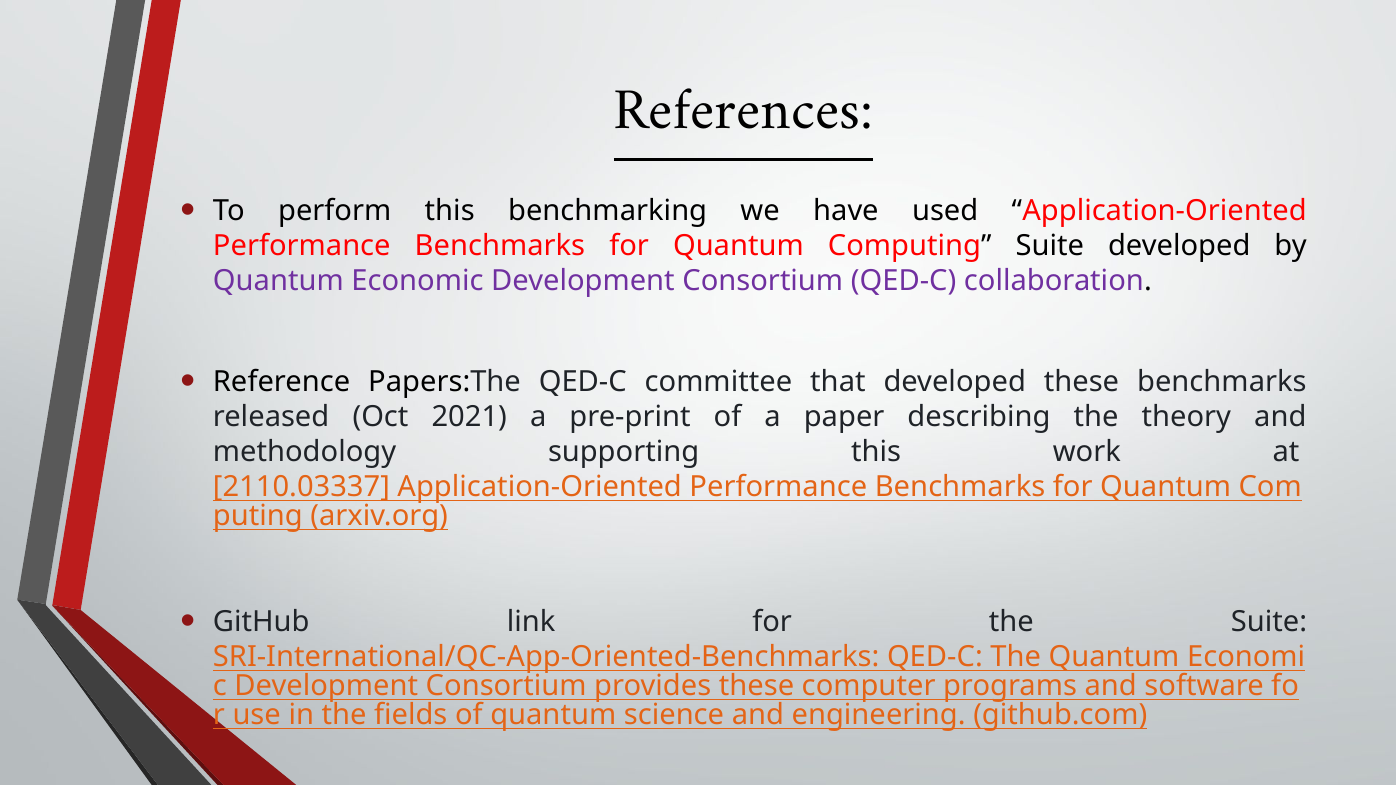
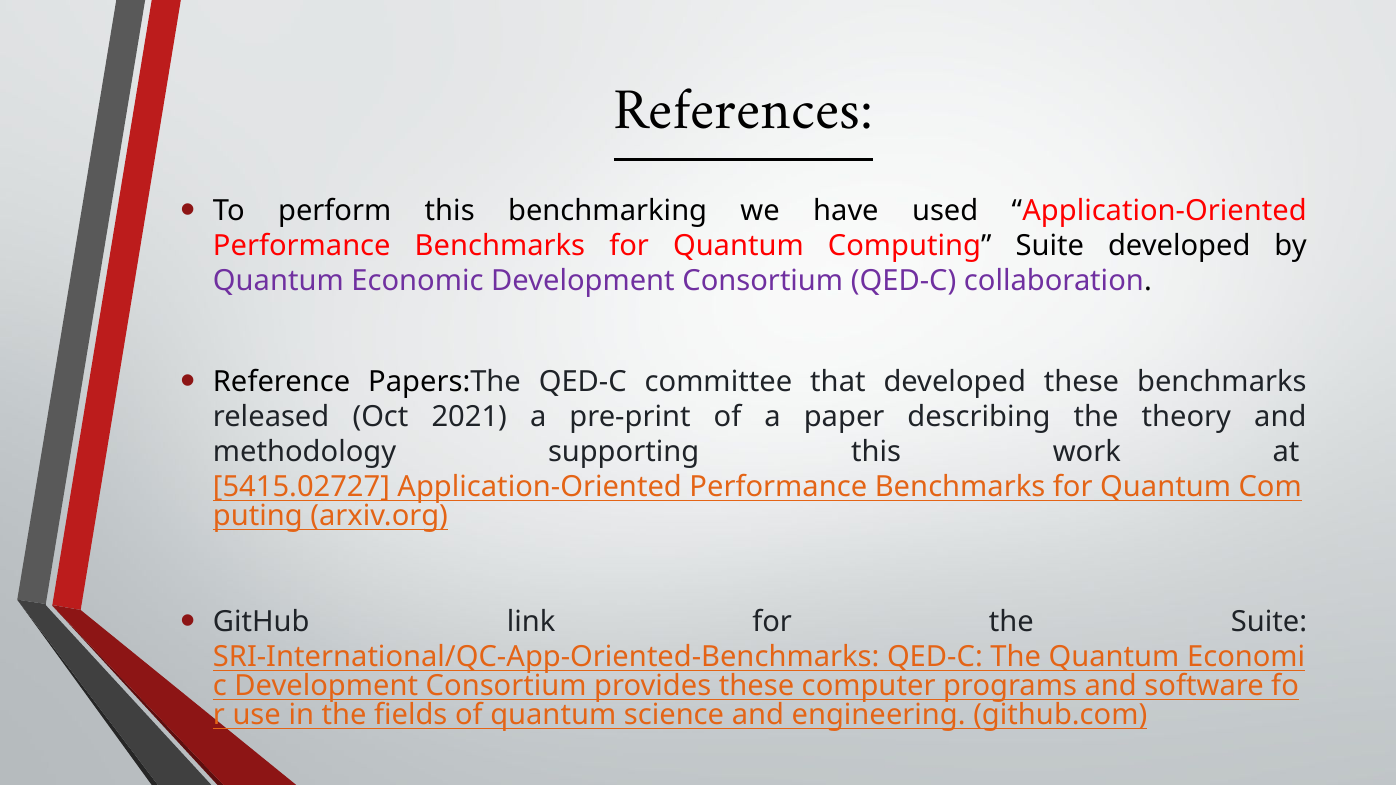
2110.03337: 2110.03337 -> 5415.02727 (301, 487)
